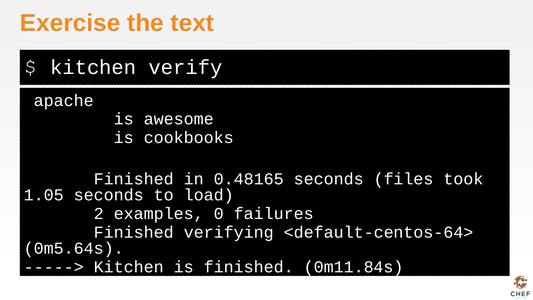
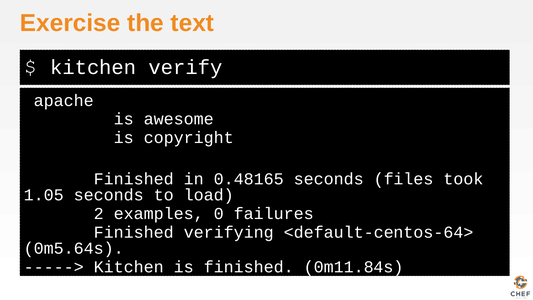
cookbooks: cookbooks -> copyright (189, 138)
